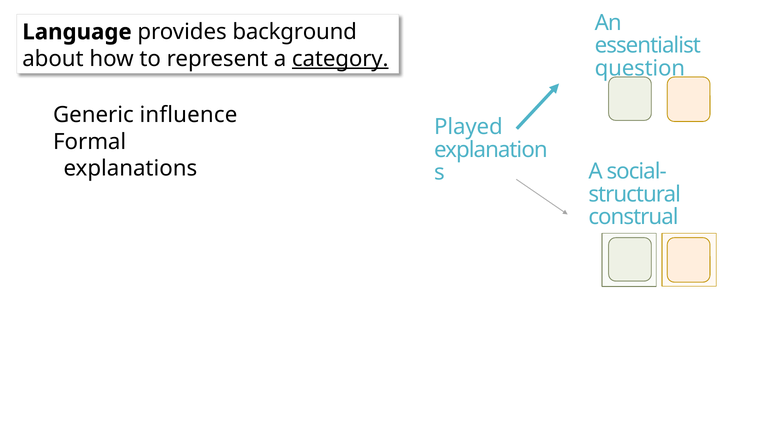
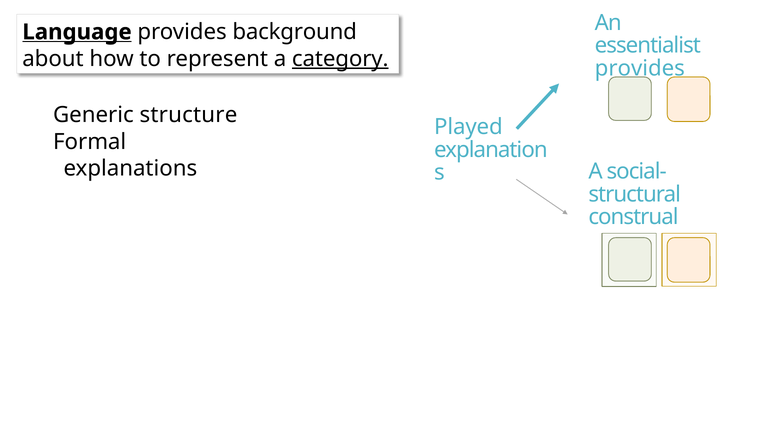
Language underline: none -> present (77, 32)
question: question -> provides (640, 68)
influence: influence -> structure (188, 115)
